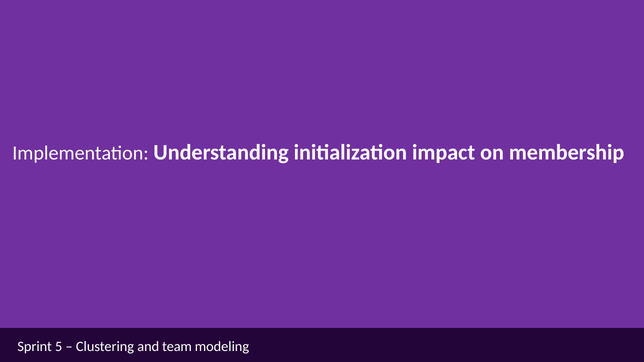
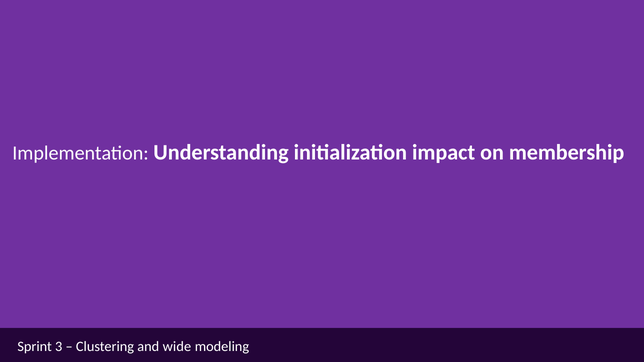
5: 5 -> 3 (59, 347)
team: team -> wide (177, 347)
